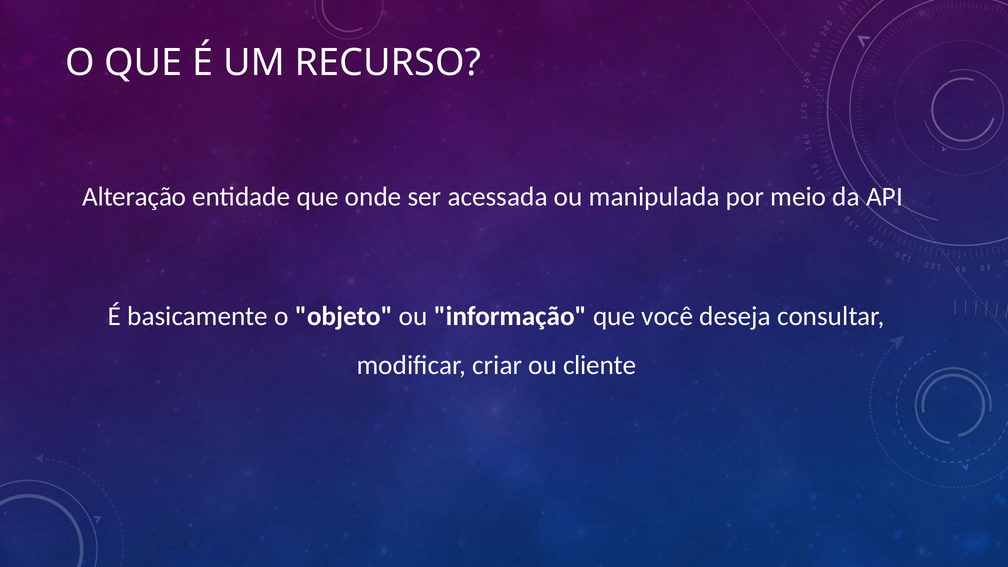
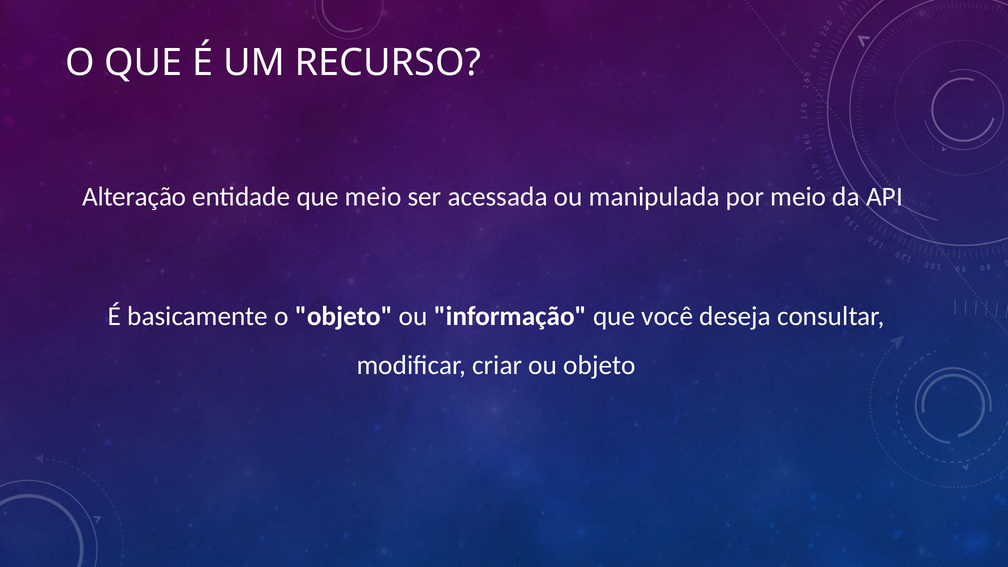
que onde: onde -> meio (373, 197)
ou cliente: cliente -> objeto (600, 365)
